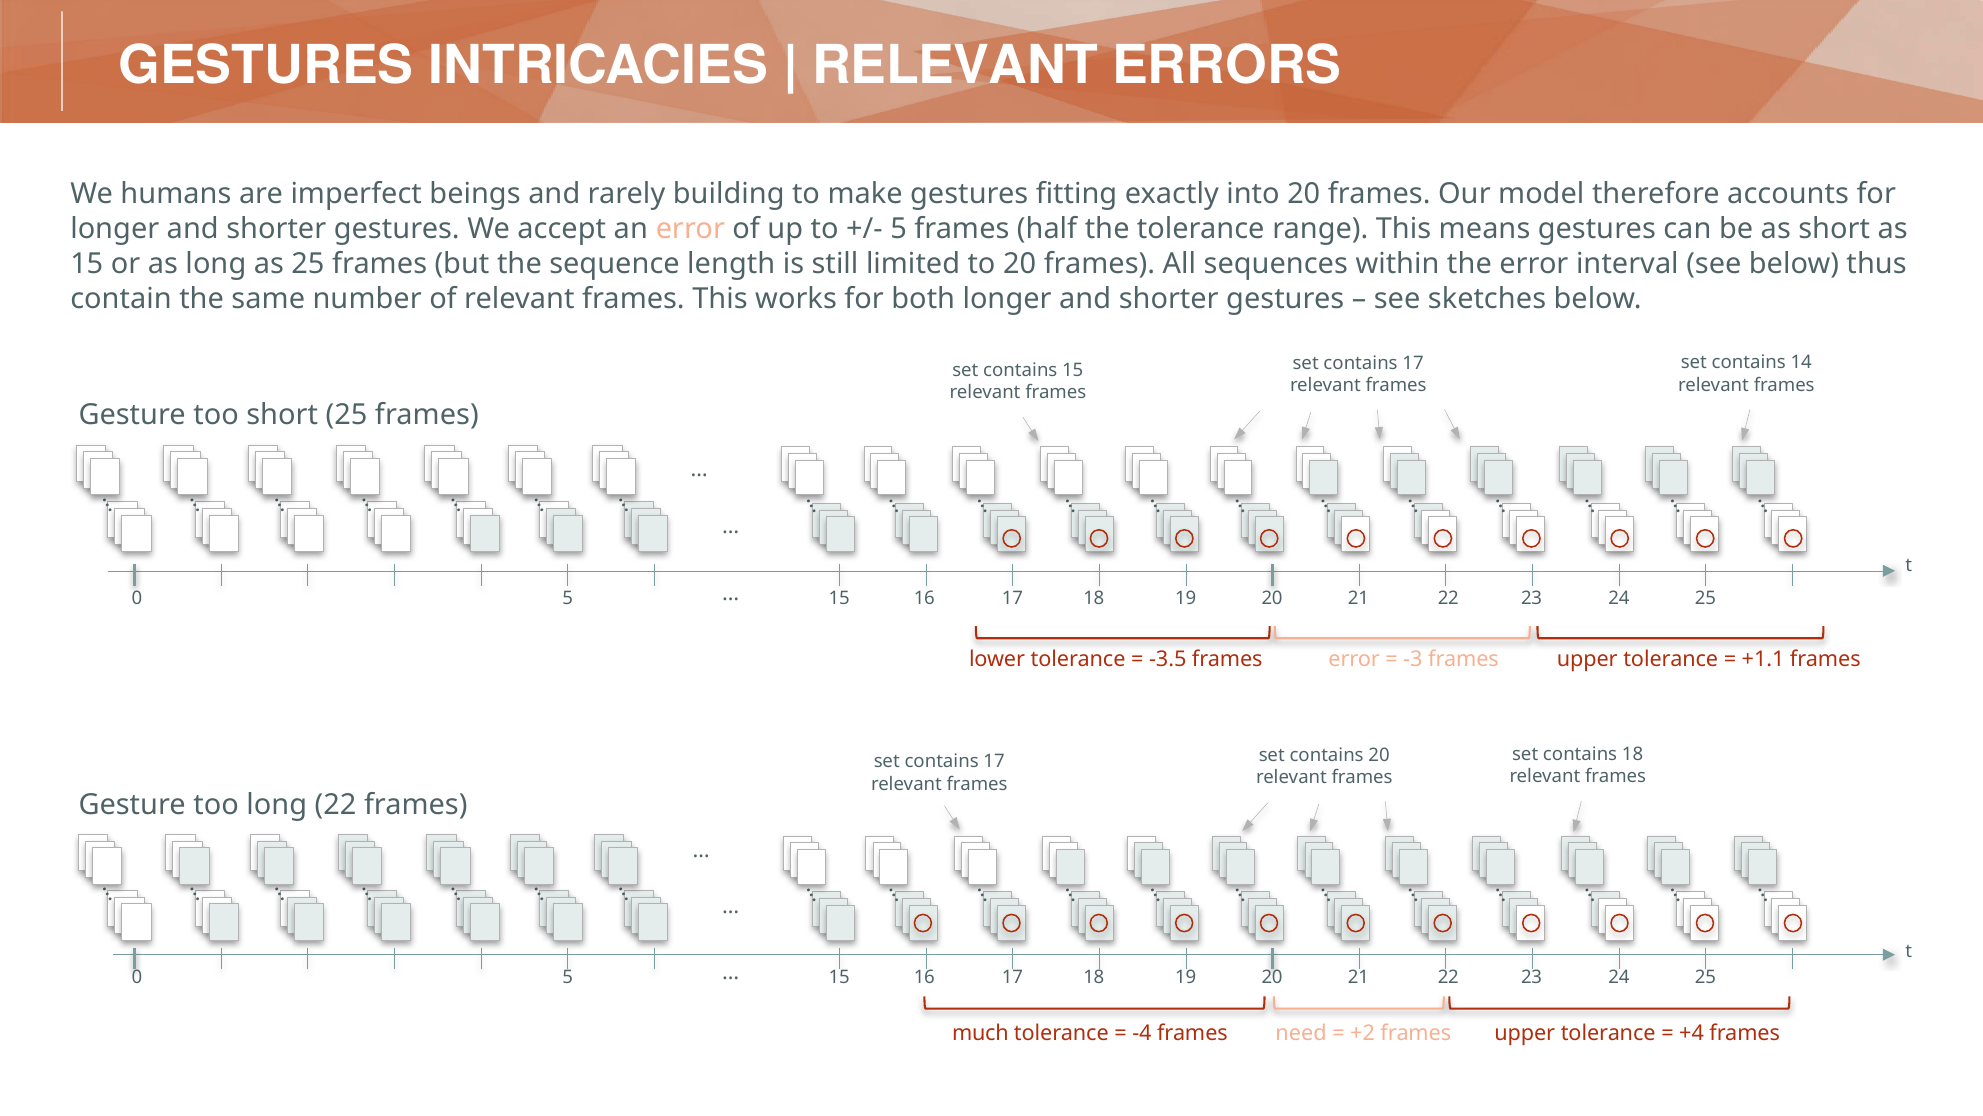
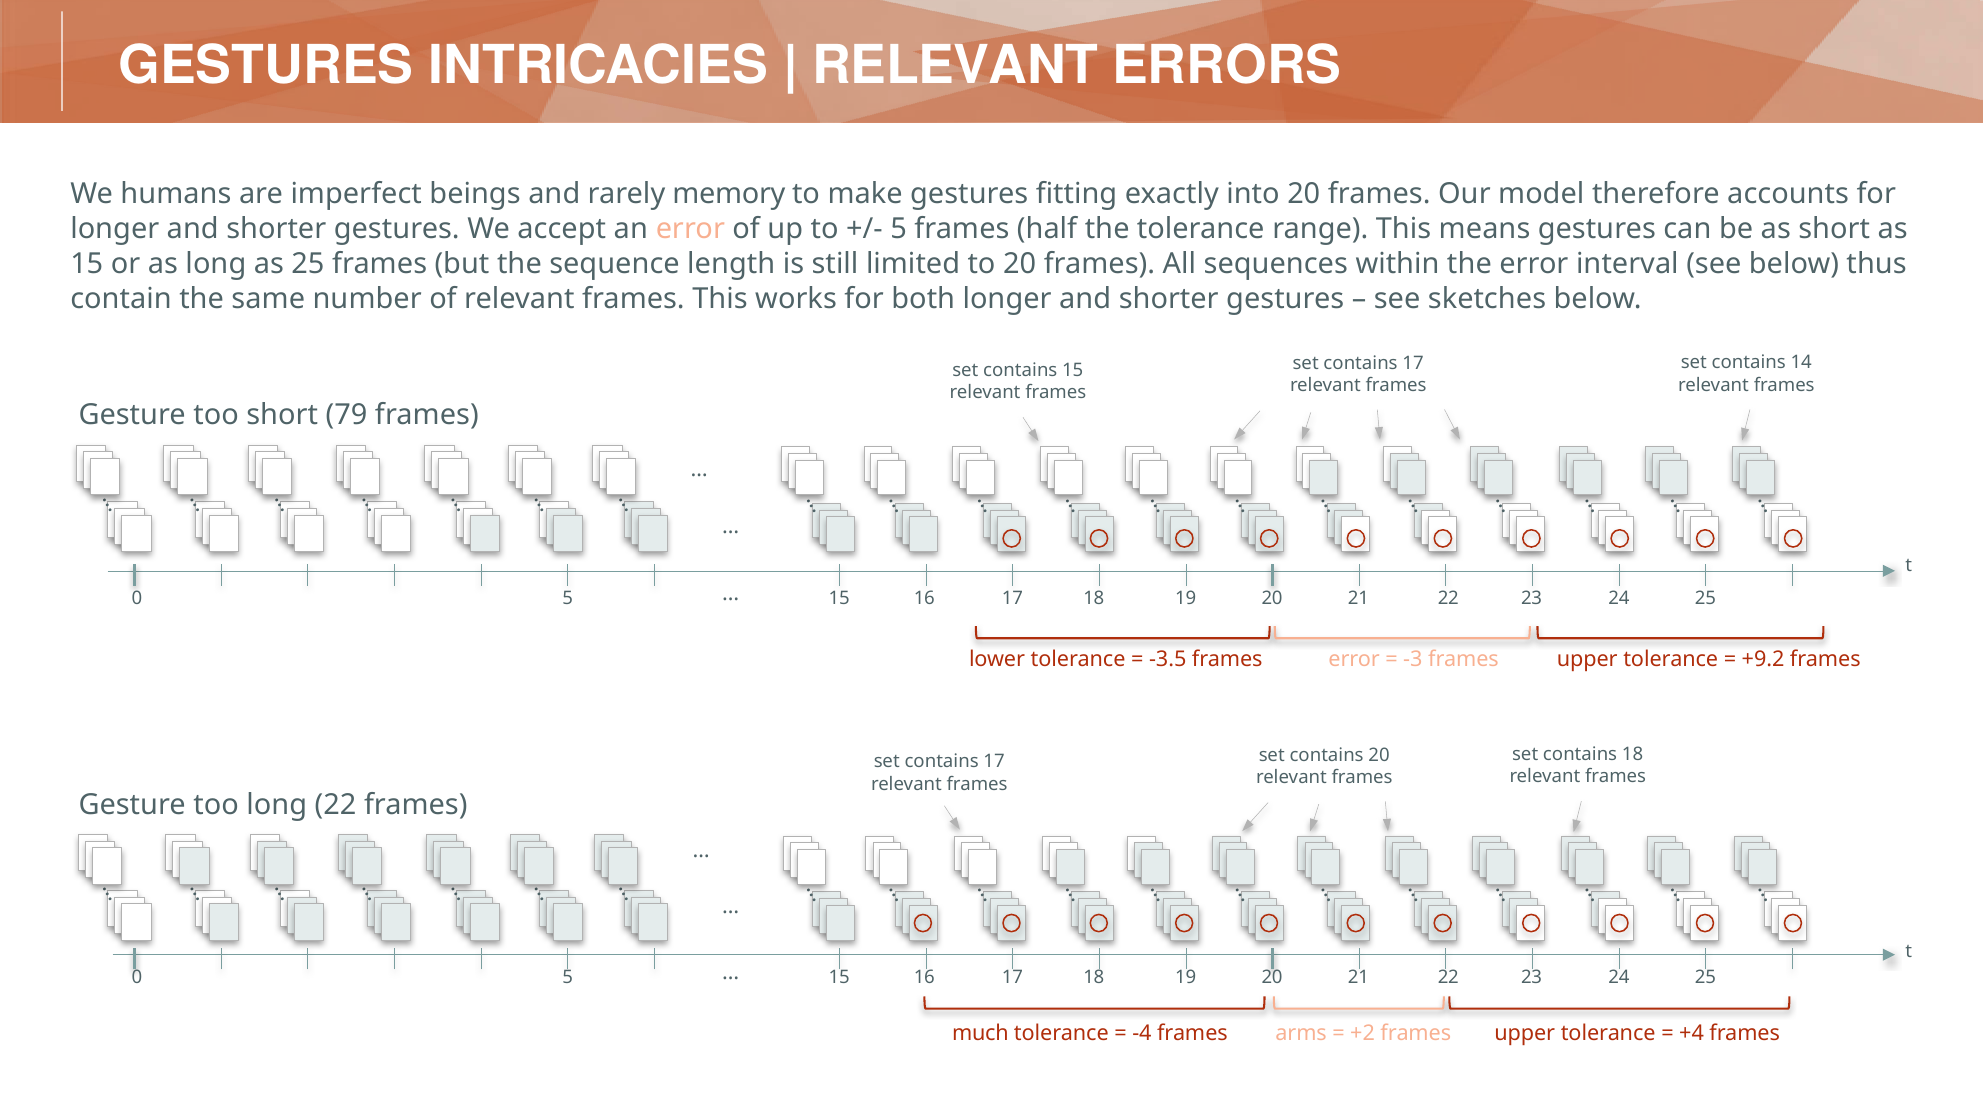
building: building -> memory (729, 194)
short 25: 25 -> 79 (347, 415)
+1.1: +1.1 -> +9.2 (1763, 659)
need: need -> arms (1301, 1033)
